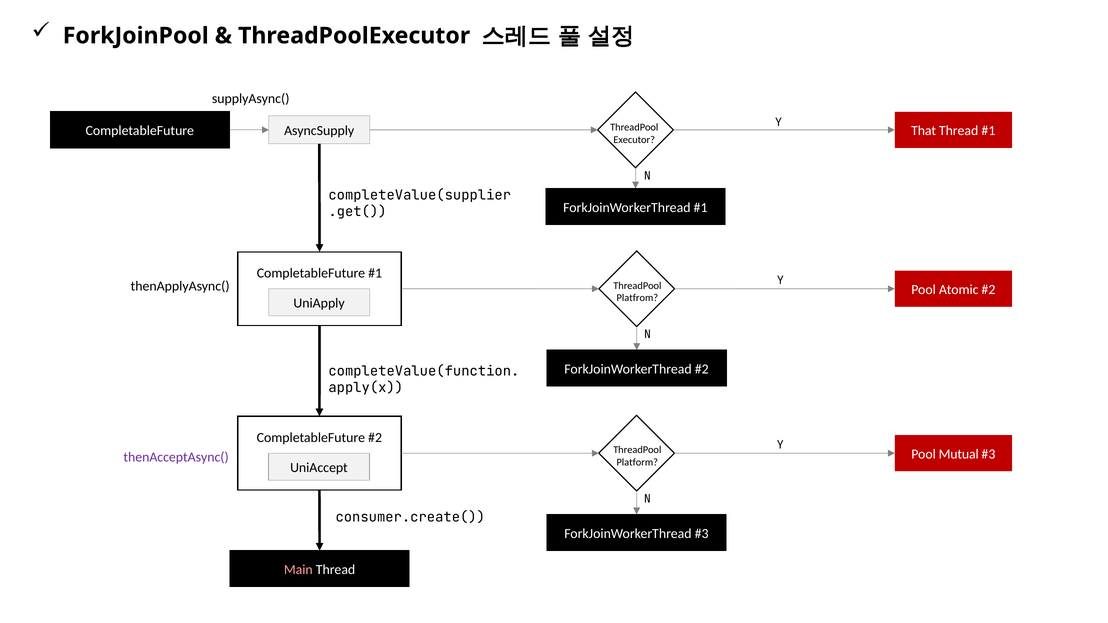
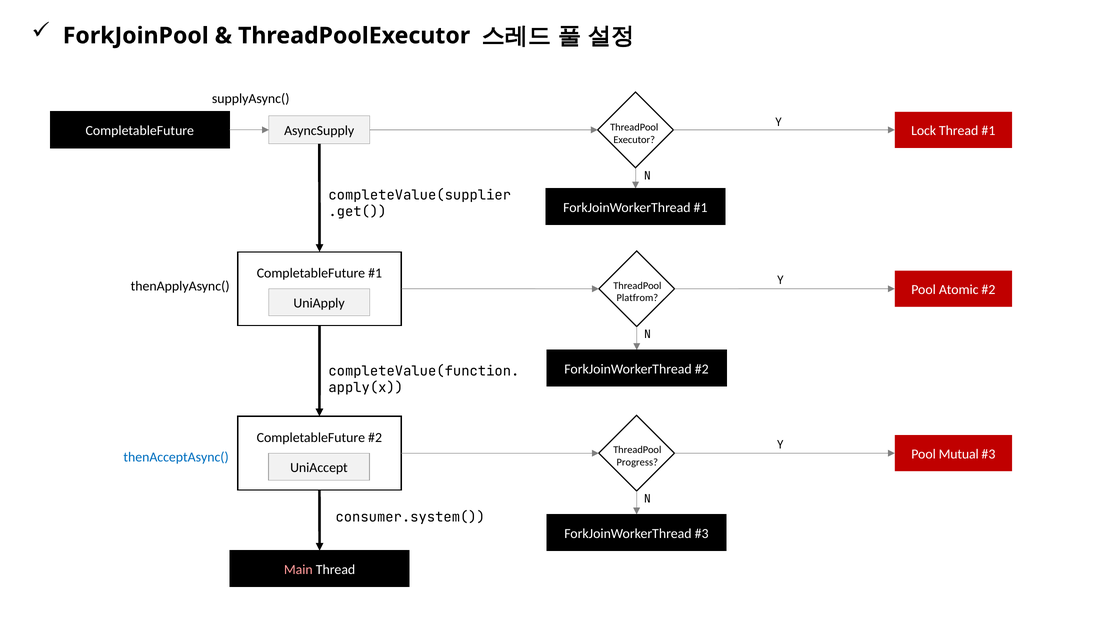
That: That -> Lock (924, 131)
thenAcceptAsync( colour: purple -> blue (176, 457)
Platform: Platform -> Progress (637, 463)
consumer.create(: consumer.create( -> consumer.system( (410, 517)
